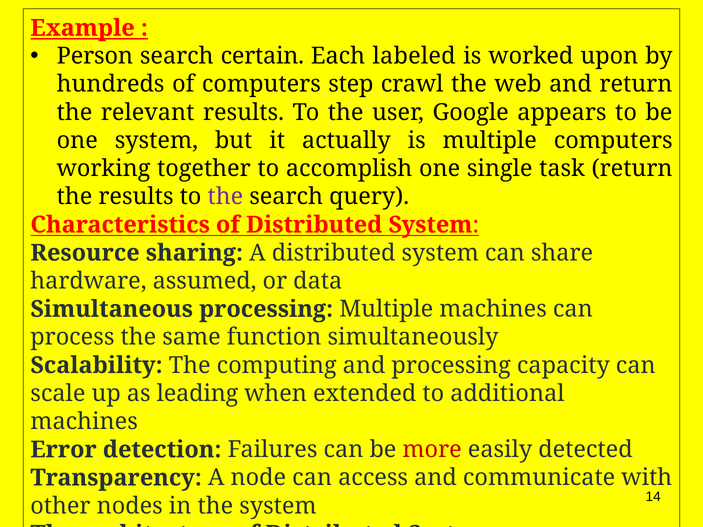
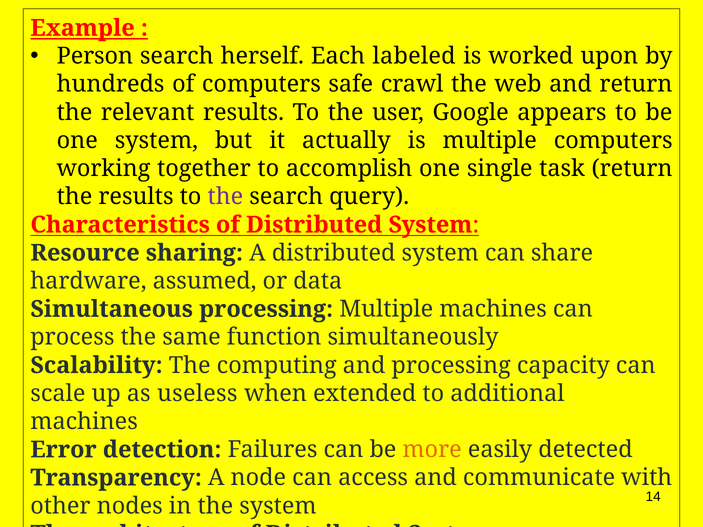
certain: certain -> herself (262, 56)
step: step -> safe (351, 84)
leading: leading -> useless (197, 394)
more colour: red -> orange (432, 450)
